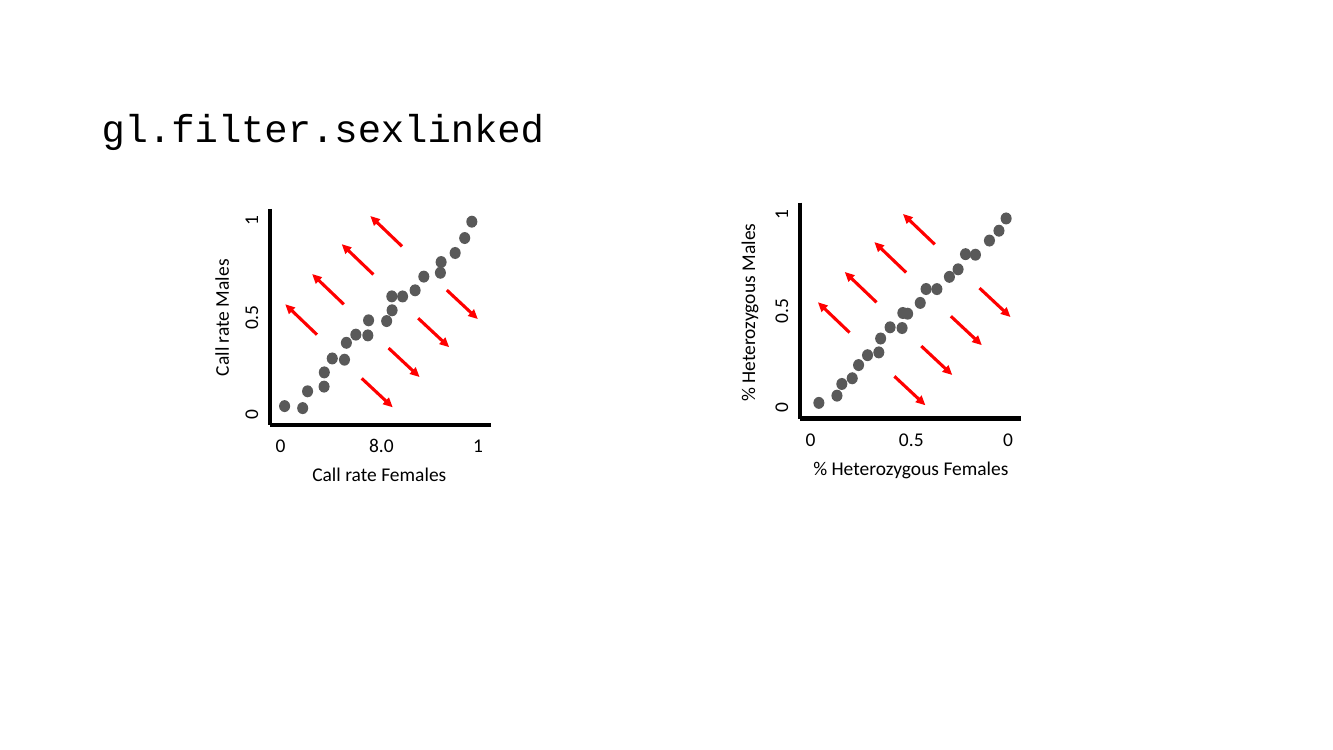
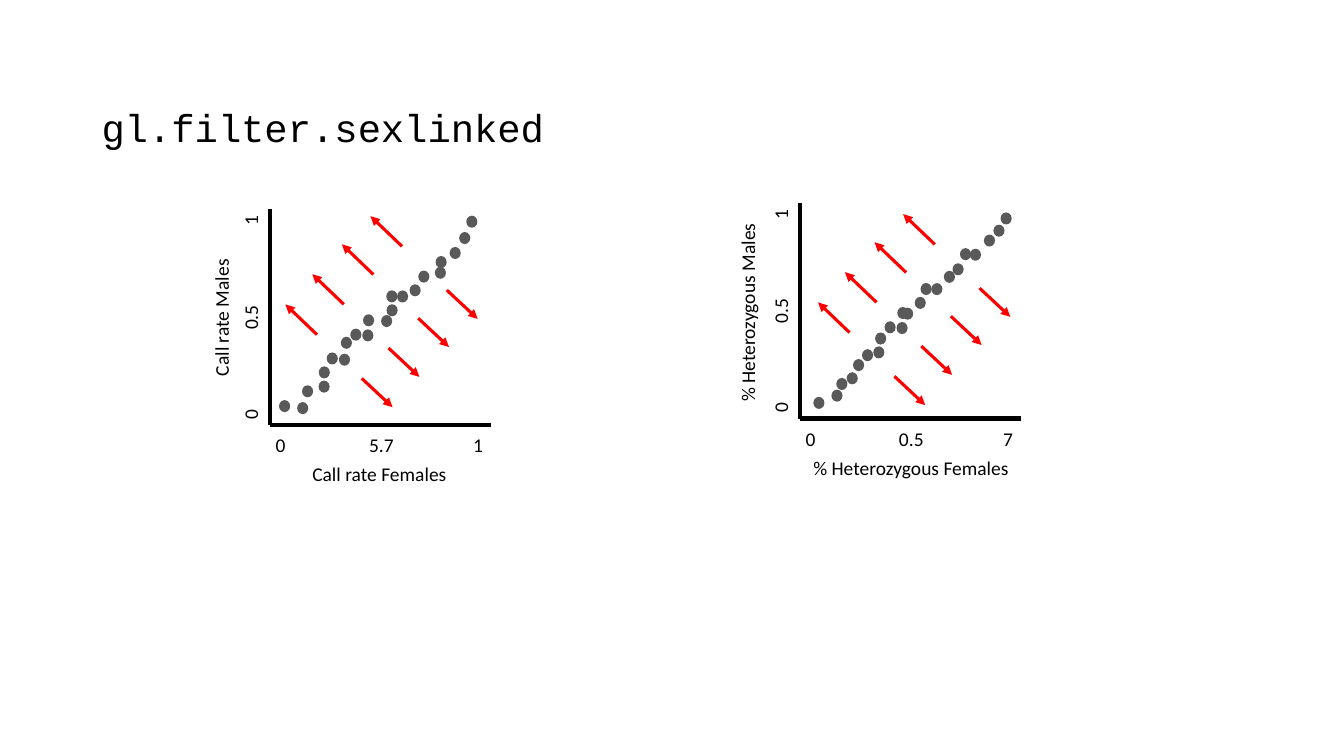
0.5 0: 0 -> 7 (1008, 440)
8.0: 8.0 -> 5.7 (381, 446)
